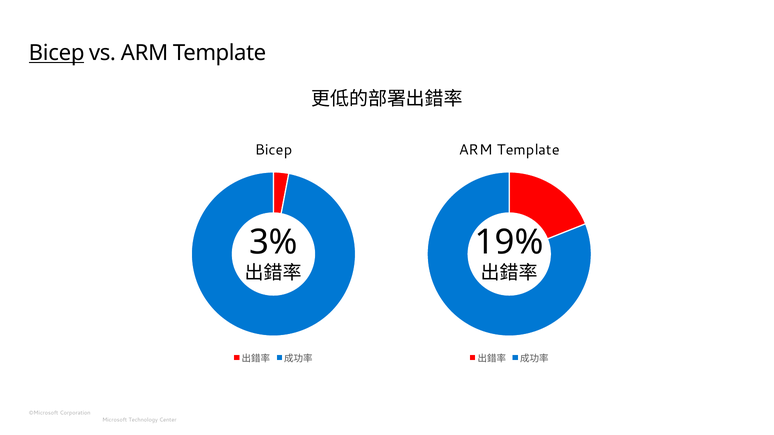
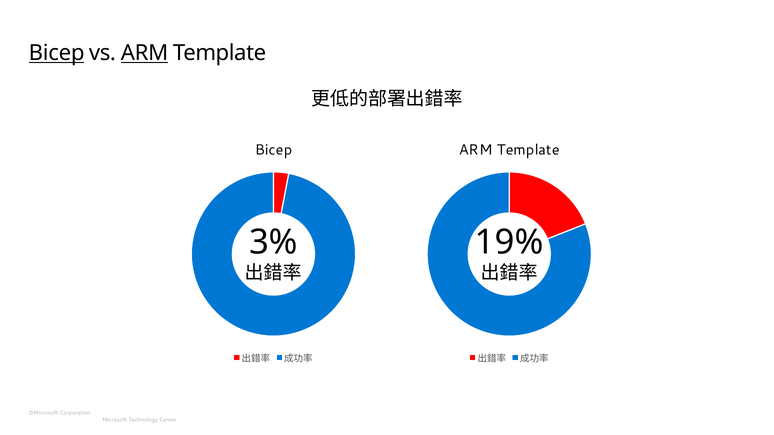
ARM underline: none -> present (145, 53)
